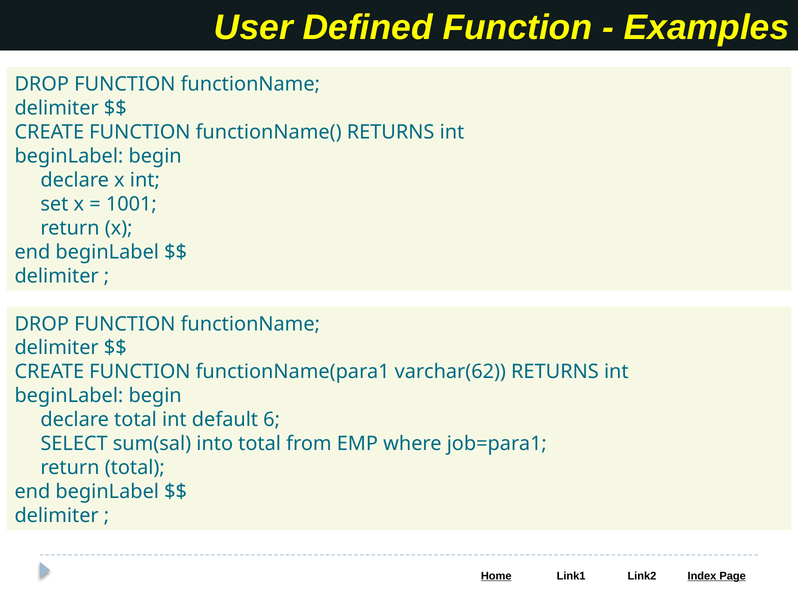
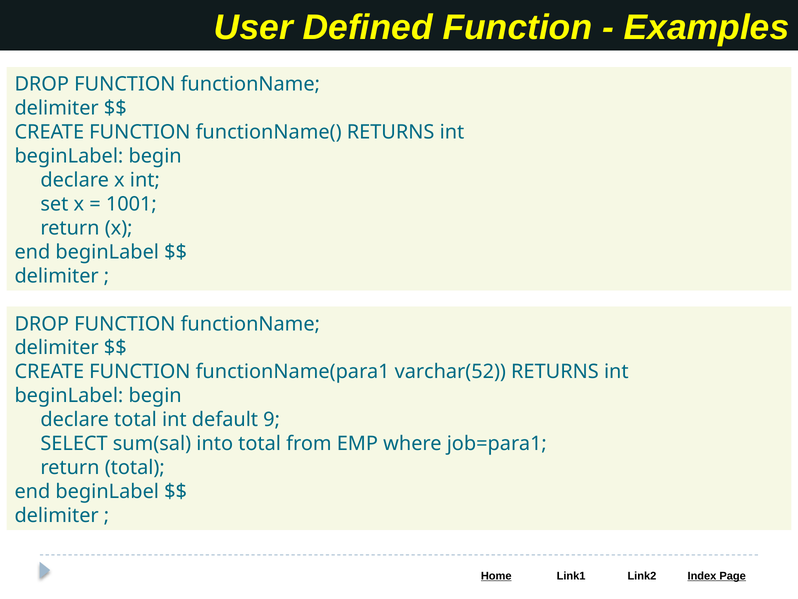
varchar(62: varchar(62 -> varchar(52 (450, 372)
6: 6 -> 9 (272, 419)
